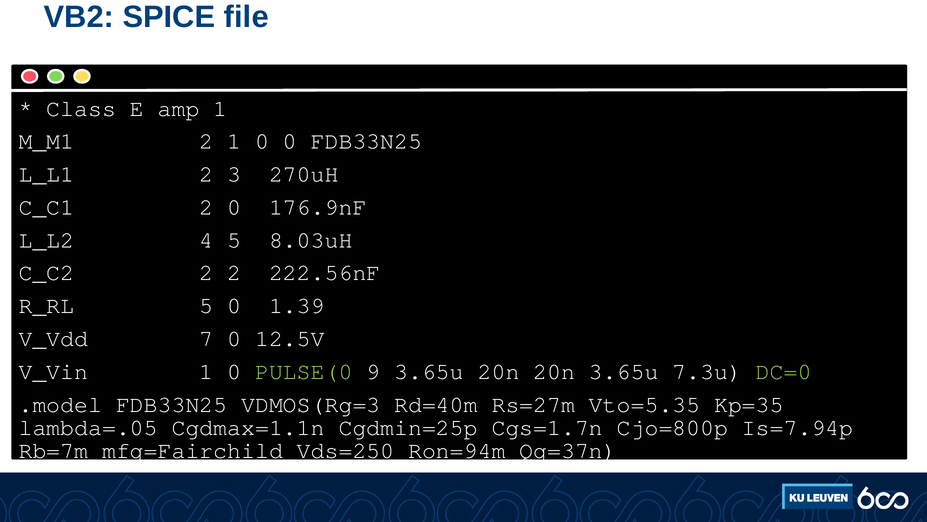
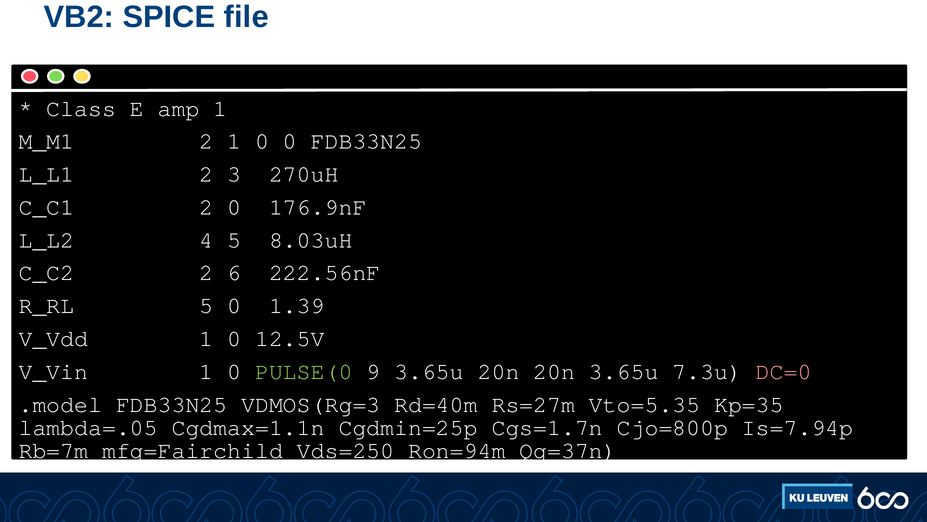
2 2: 2 -> 6 (234, 273)
V_Vdd 7: 7 -> 1 (206, 338)
DC=0 colour: light green -> pink (784, 371)
